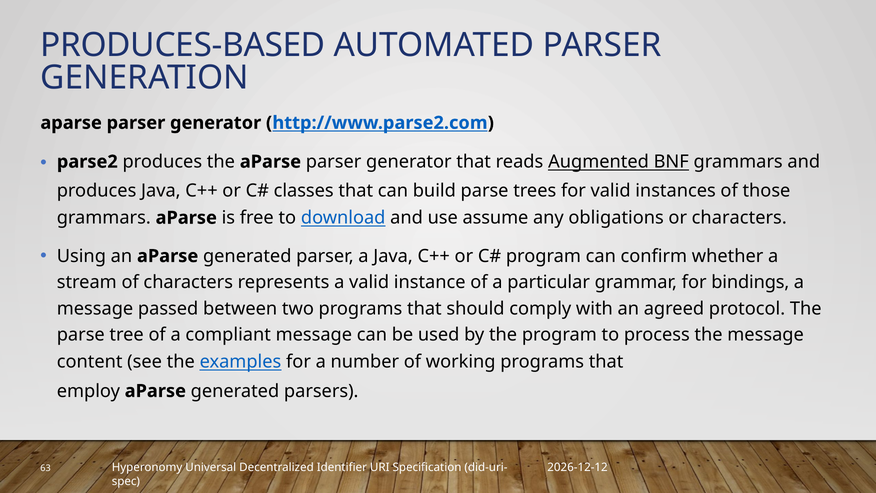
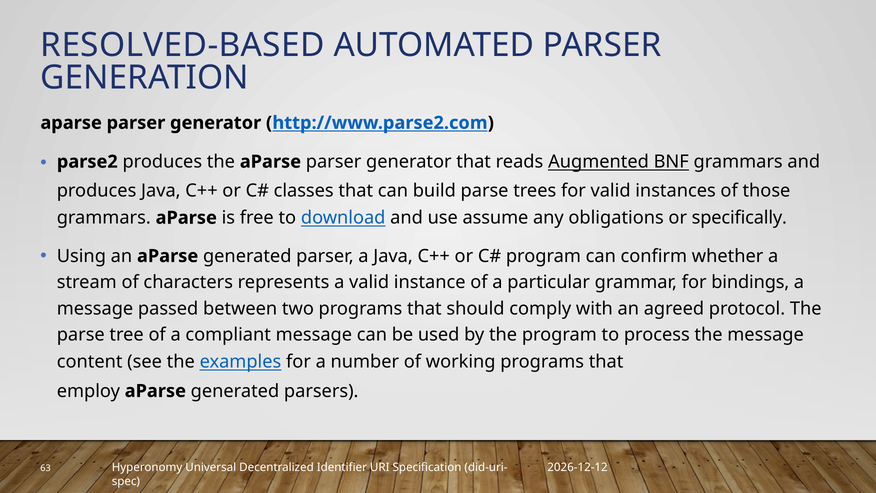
PRODUCES-BASED: PRODUCES-BASED -> RESOLVED-BASED (182, 45)
or characters: characters -> specifically (739, 218)
